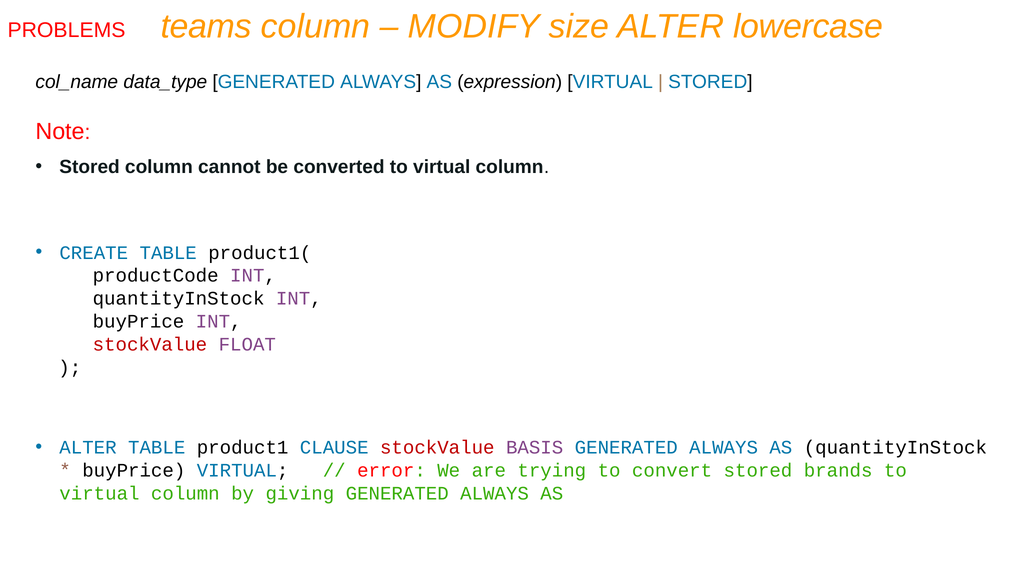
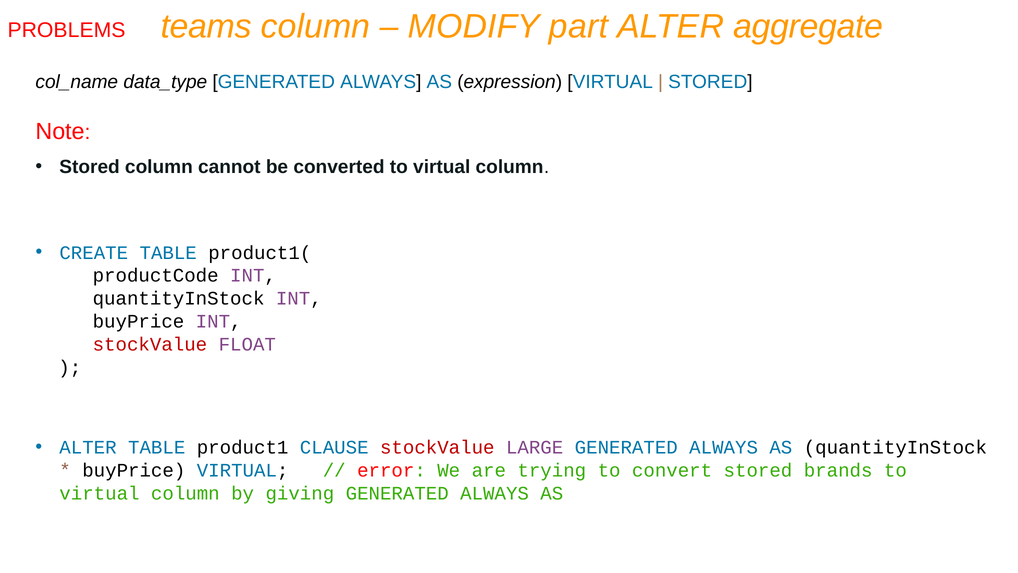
size: size -> part (579, 26)
lowercase: lowercase -> aggregate (808, 26)
BASIS: BASIS -> LARGE (535, 447)
